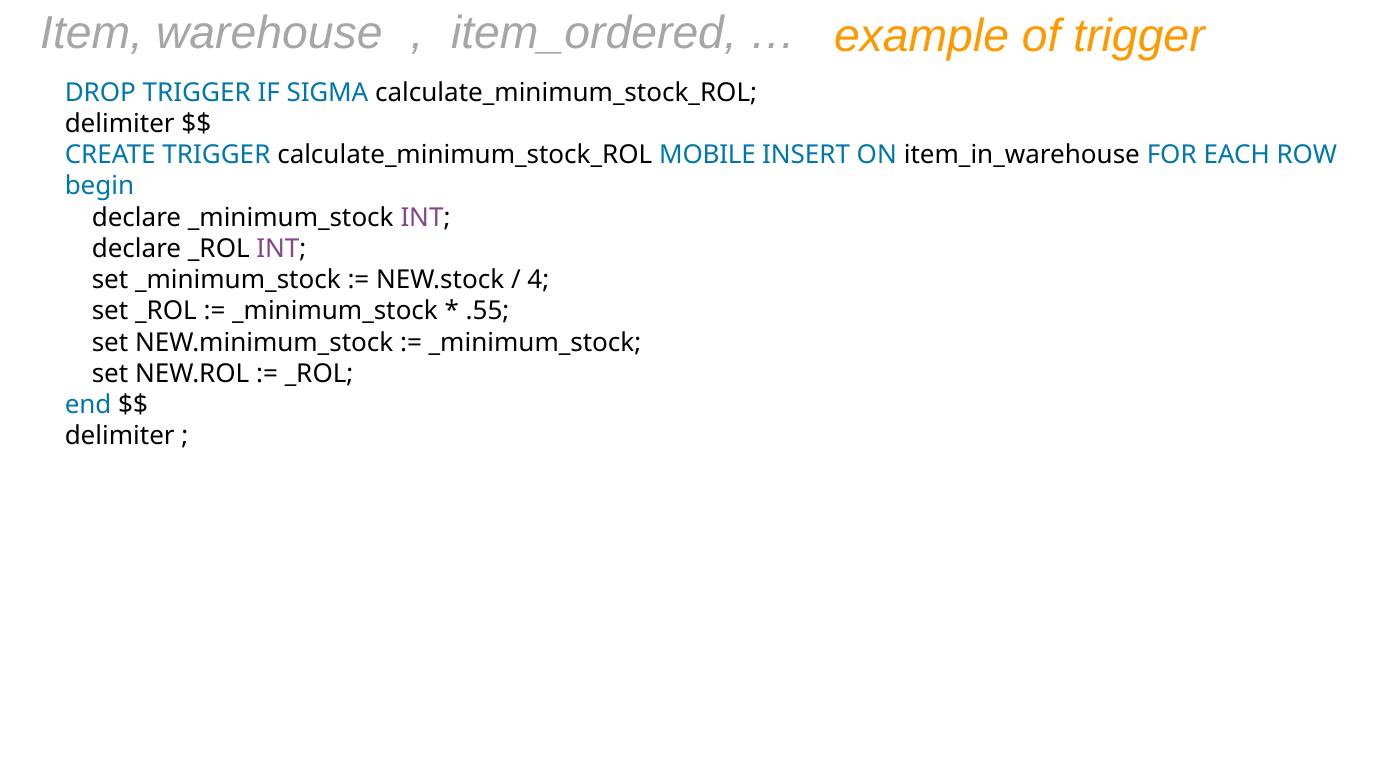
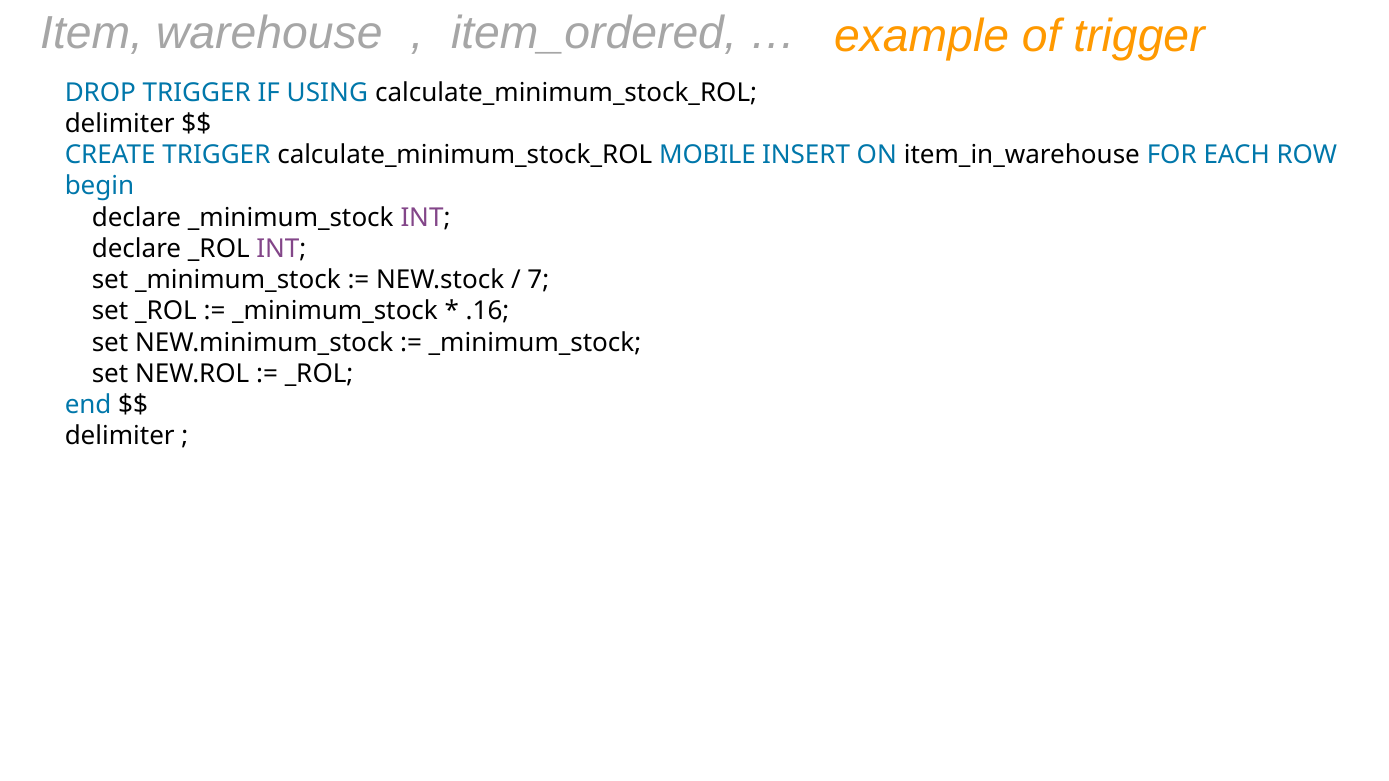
SIGMA: SIGMA -> USING (327, 93)
4: 4 -> 7 (538, 280)
.55: .55 -> .16 (488, 311)
